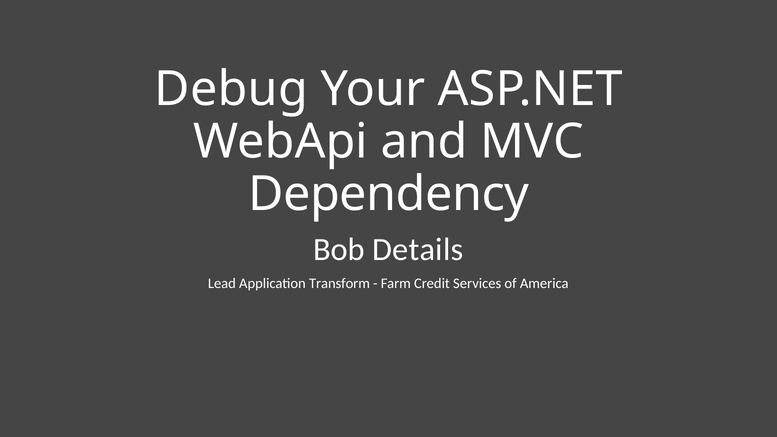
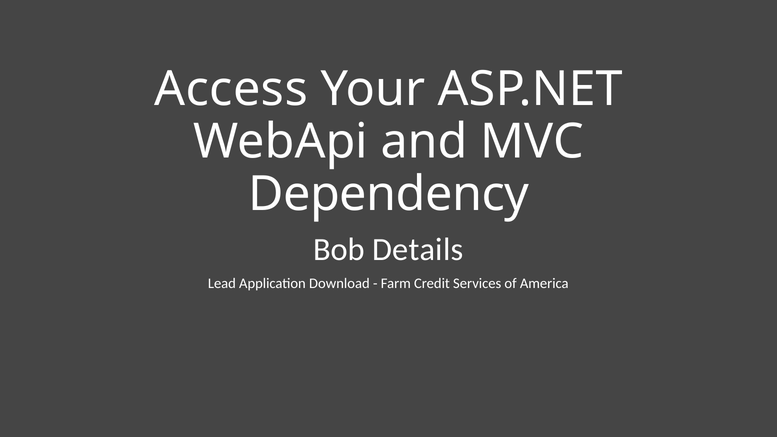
Debug: Debug -> Access (231, 89)
Transform: Transform -> Download (339, 283)
